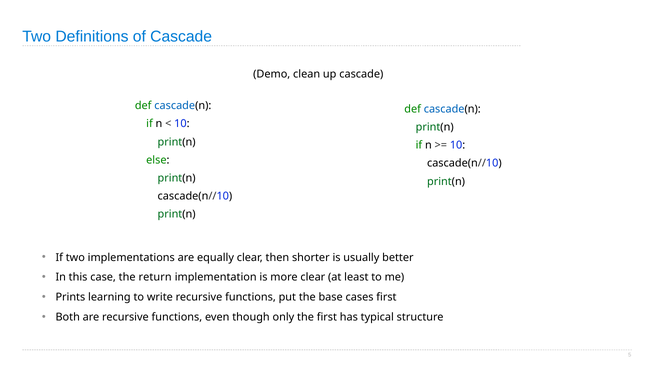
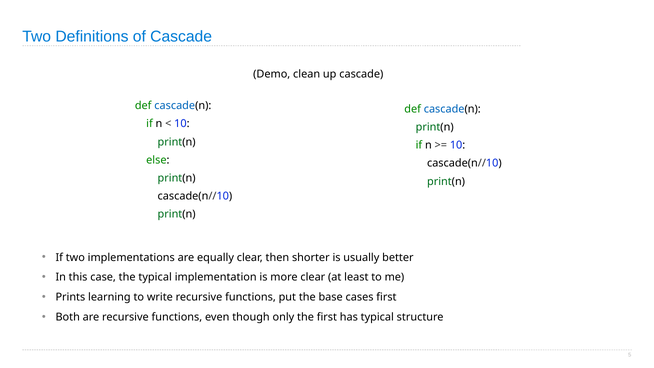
the return: return -> typical (155, 277)
